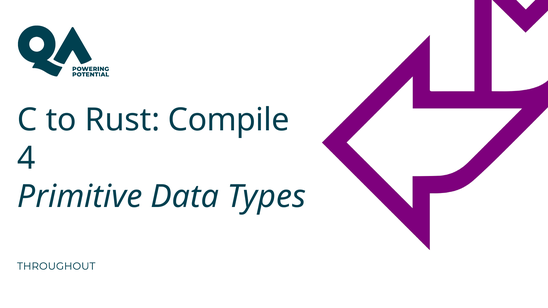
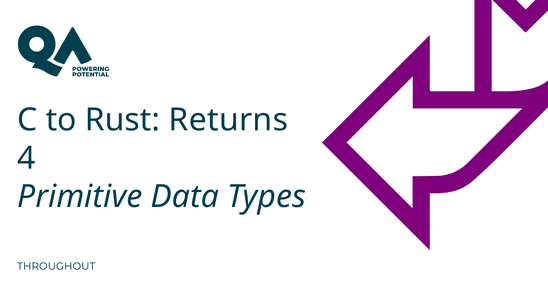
Compile: Compile -> Returns (228, 120)
